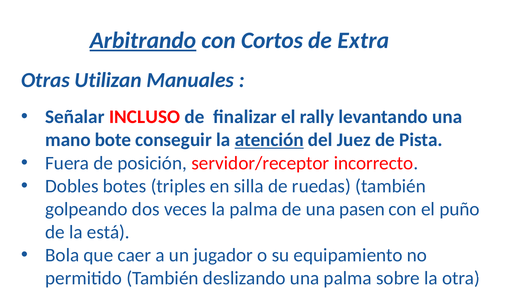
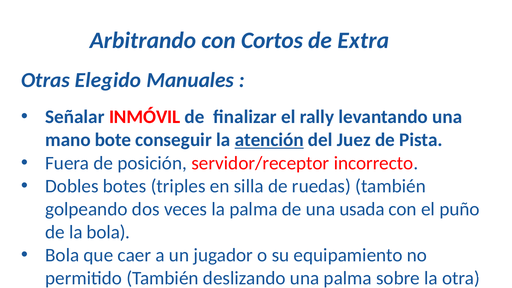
Arbitrando underline: present -> none (143, 40)
Utilizan: Utilizan -> Elegido (108, 80)
INCLUSO: INCLUSO -> INMÓVIL (145, 117)
pasen: pasen -> usada (362, 209)
la está: está -> bola (108, 232)
